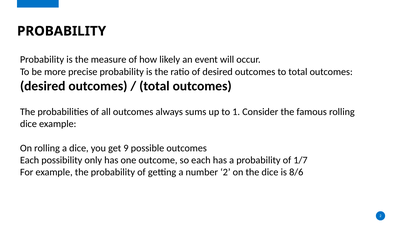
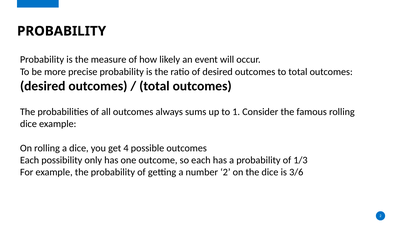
9: 9 -> 4 (126, 149)
1/7: 1/7 -> 1/3 (300, 161)
8/6: 8/6 -> 3/6 (296, 173)
